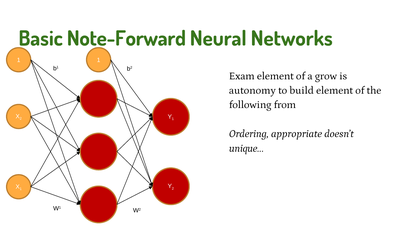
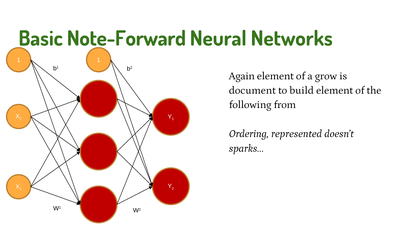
Exam: Exam -> Again (242, 76)
autonomy: autonomy -> document (252, 90)
appropriate: appropriate -> represented (297, 134)
unique…: unique… -> sparks… (246, 148)
